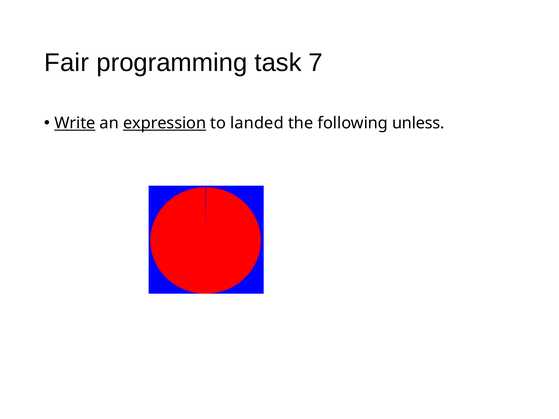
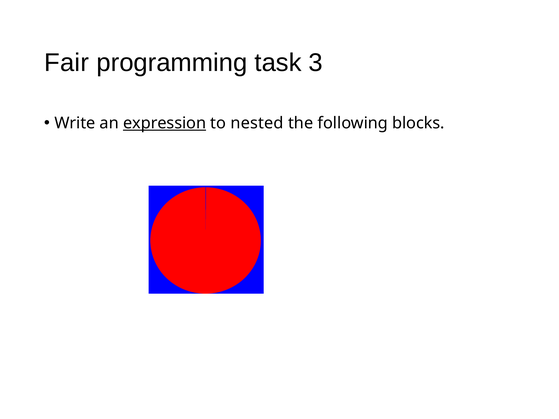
7: 7 -> 3 (316, 63)
Write underline: present -> none (75, 123)
landed: landed -> nested (257, 123)
unless: unless -> blocks (418, 123)
